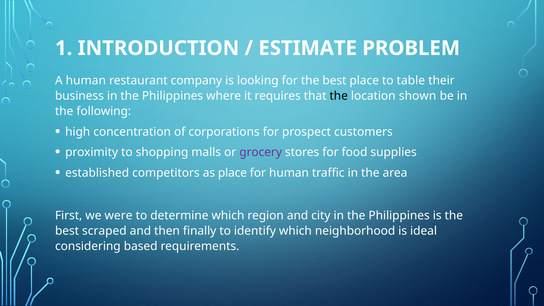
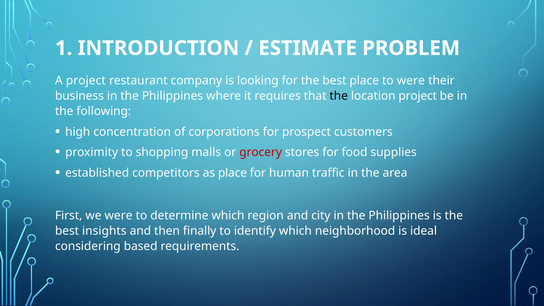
A human: human -> project (86, 80)
to table: table -> were (411, 80)
location shown: shown -> project (418, 96)
grocery colour: purple -> red (261, 152)
scraped: scraped -> insights (104, 231)
